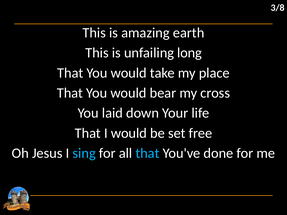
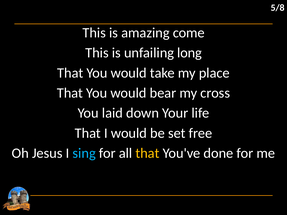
3/8: 3/8 -> 5/8 (278, 8)
earth: earth -> come (189, 33)
that colour: light blue -> yellow (147, 153)
